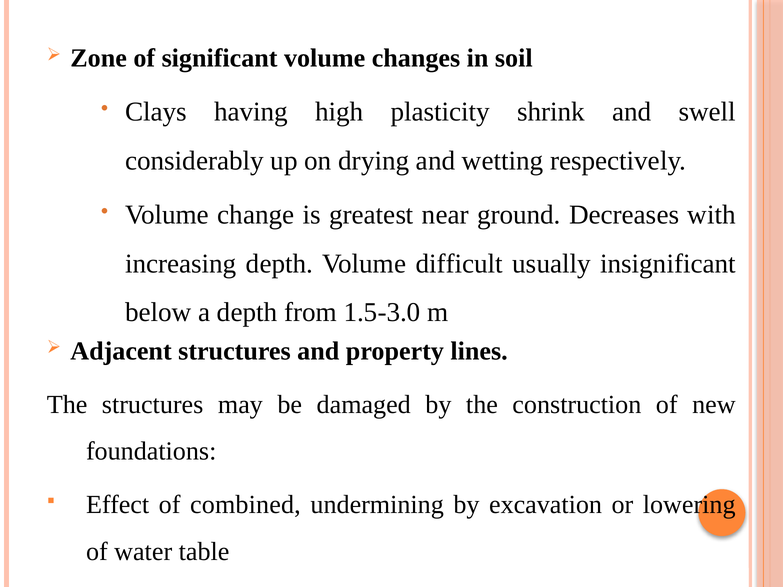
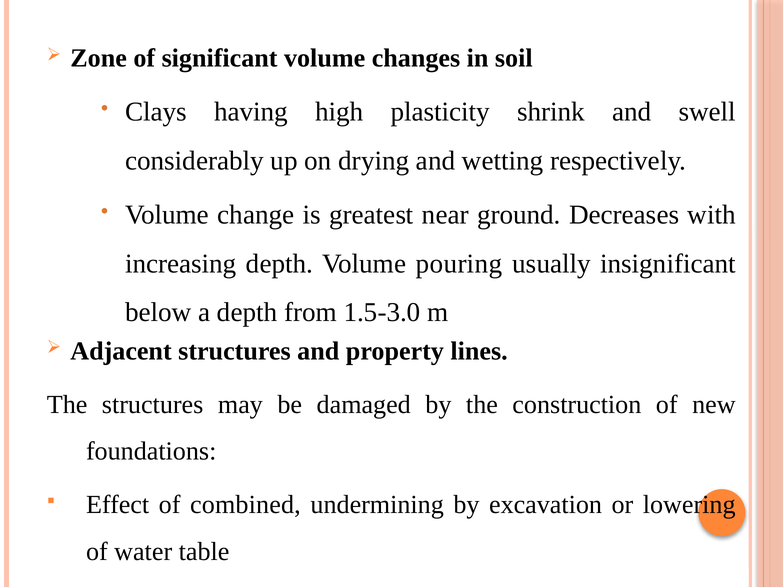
difficult: difficult -> pouring (459, 264)
